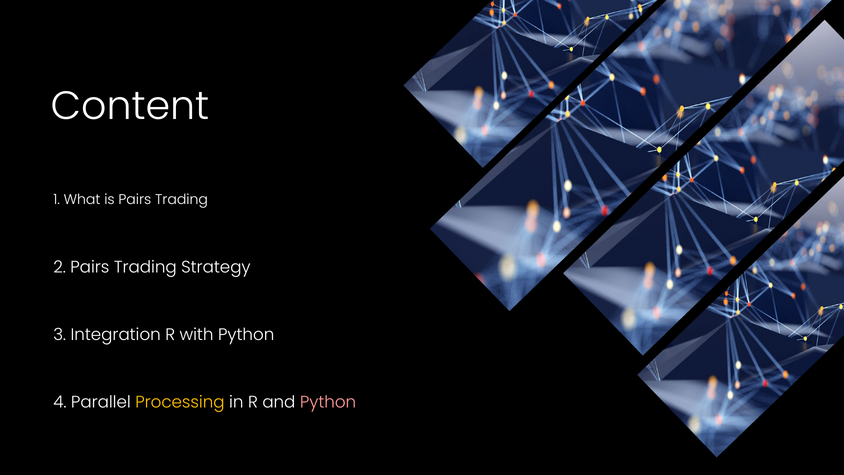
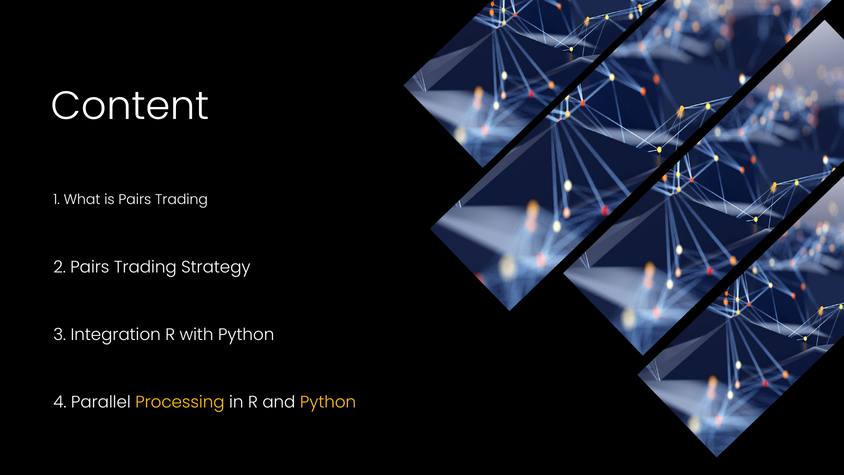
Python colour: pink -> yellow (328, 402)
